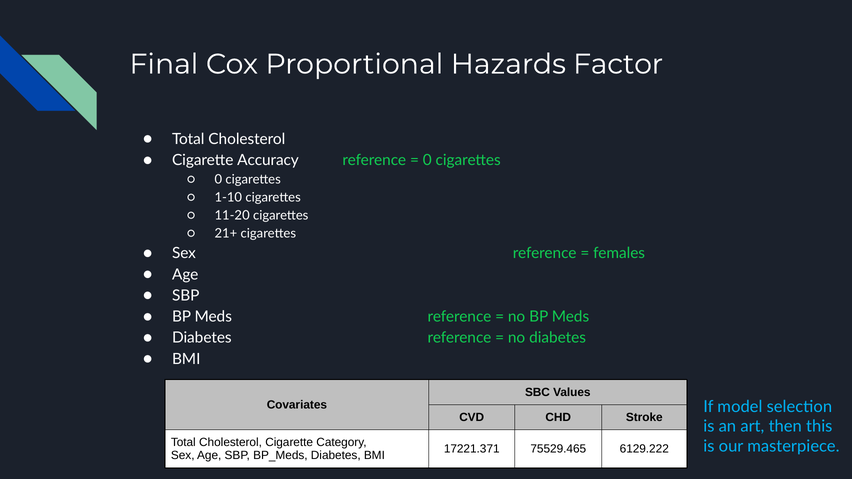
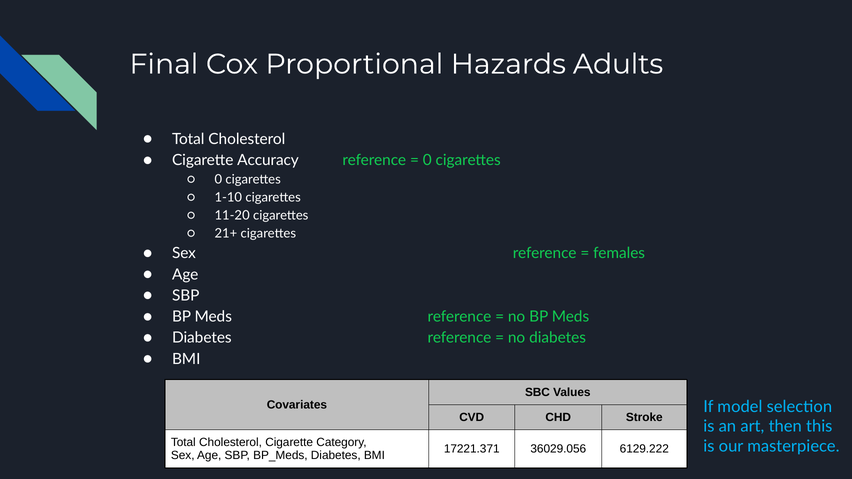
Factor: Factor -> Adults (618, 64)
75529.465: 75529.465 -> 36029.056 (558, 449)
